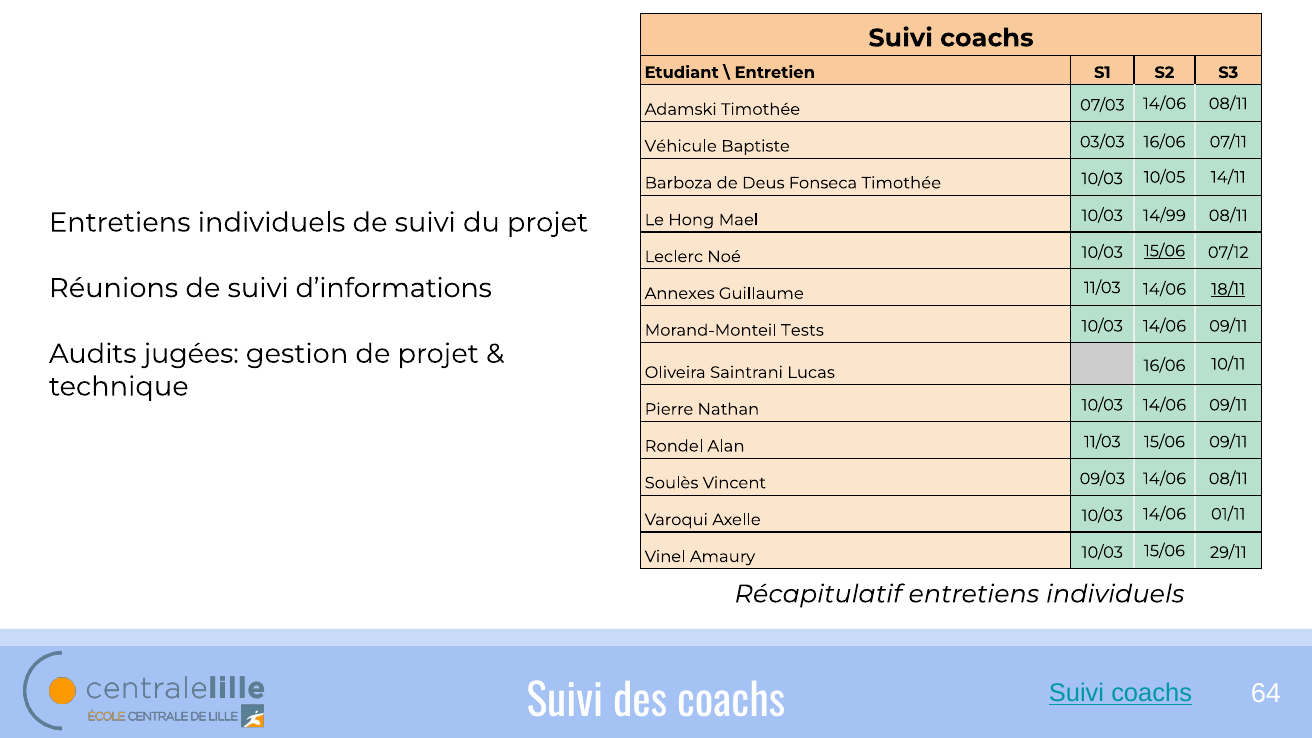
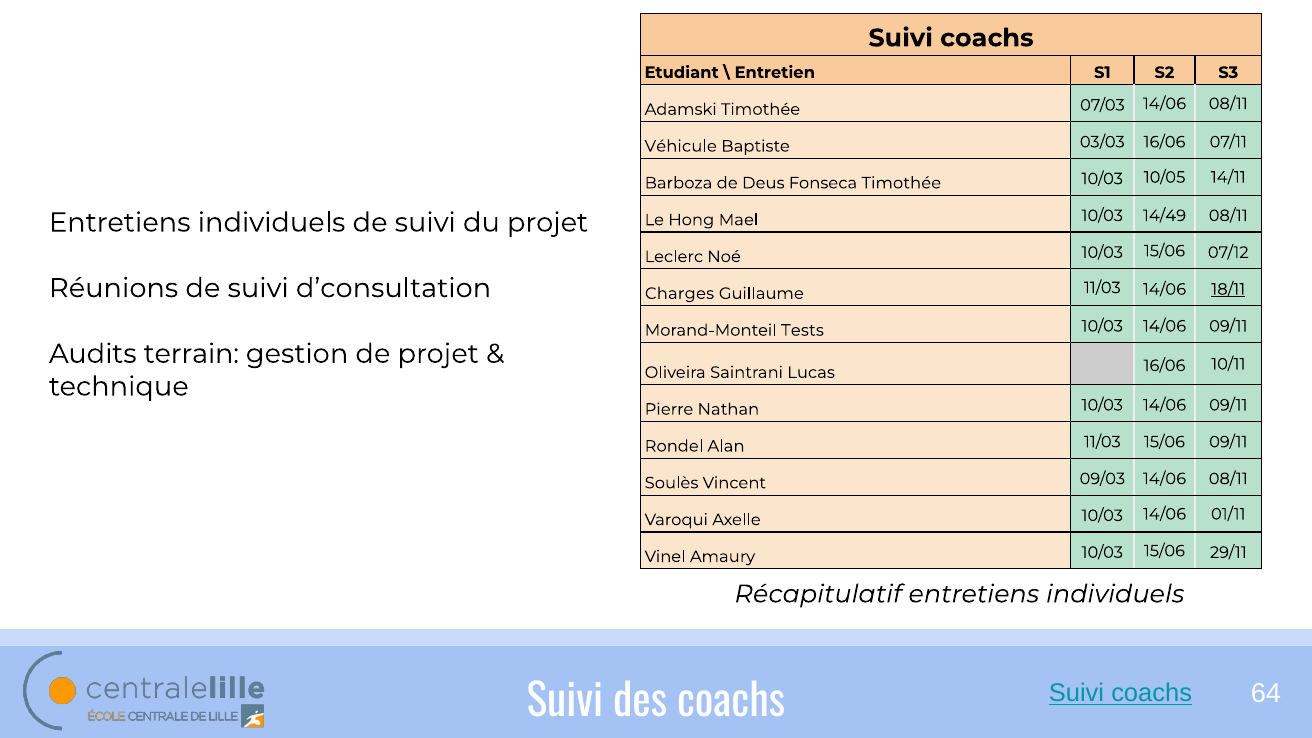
14/99: 14/99 -> 14/49 (1165, 216)
15/06 underline: present -> none (1165, 251)
d’informations: d’informations -> d’consultation (394, 288)
Annexes: Annexes -> Charges (679, 293)
jugées: jugées -> terrain (191, 354)
